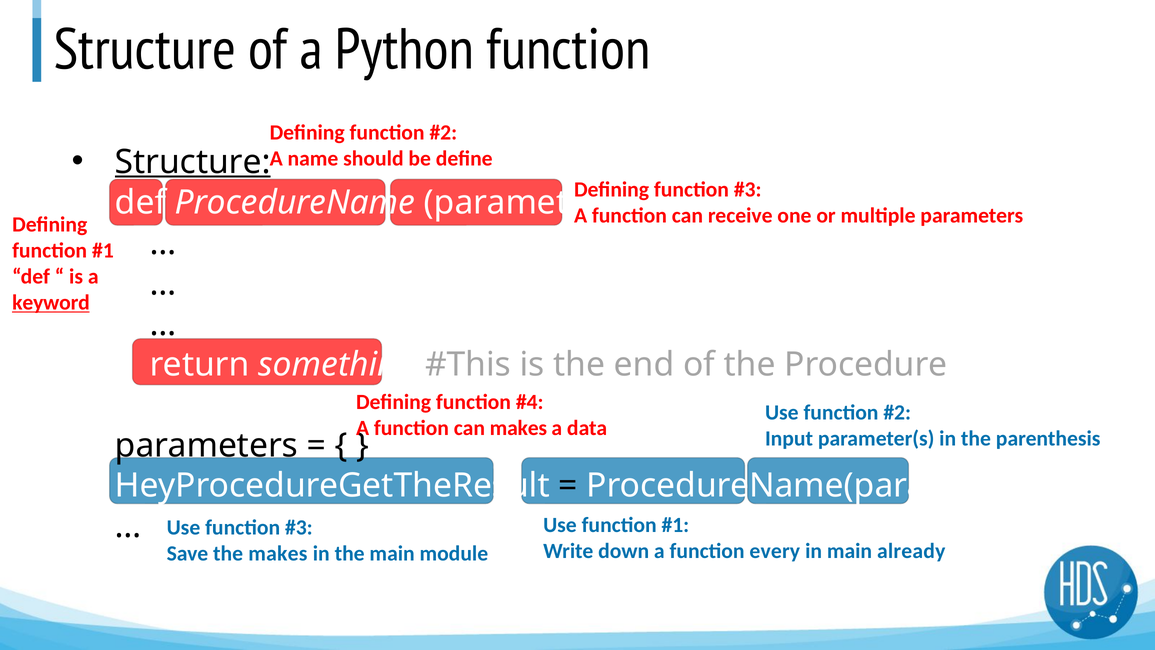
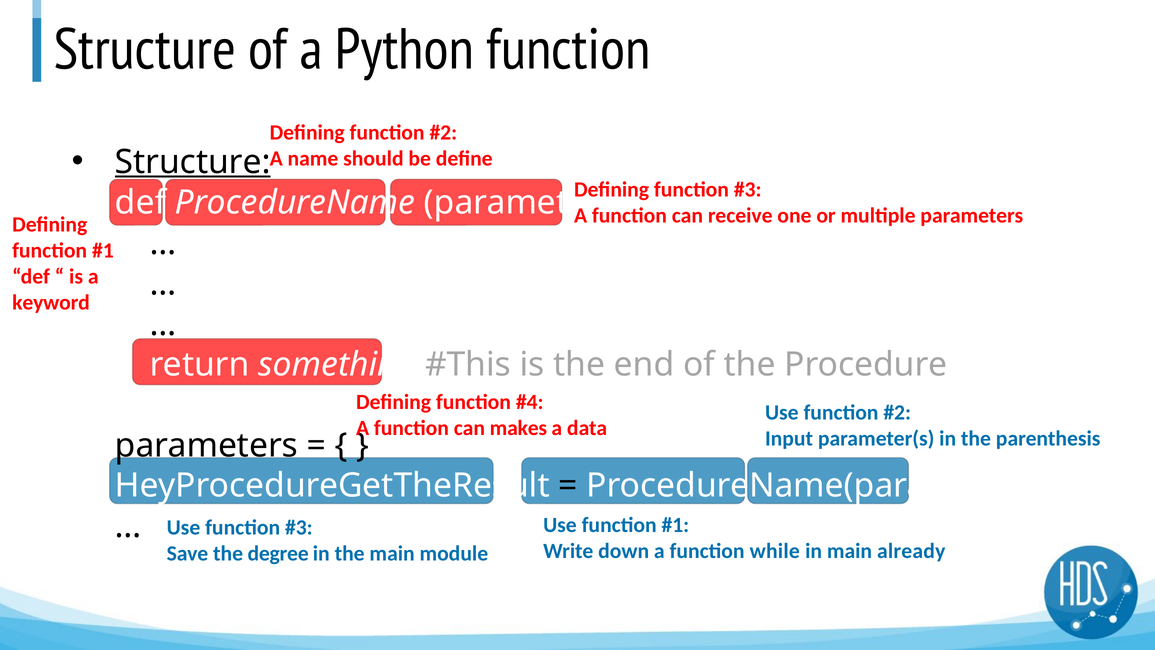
keyword underline: present -> none (51, 303)
every: every -> while (775, 551)
the makes: makes -> degree (278, 553)
